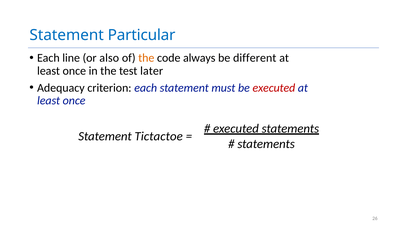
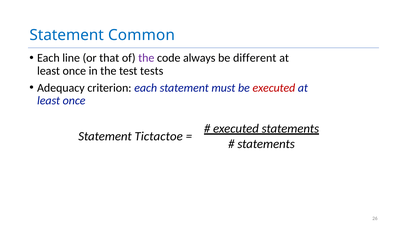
Particular: Particular -> Common (141, 35)
also: also -> that (109, 58)
the colour: orange -> purple (146, 58)
later: later -> tests (152, 71)
